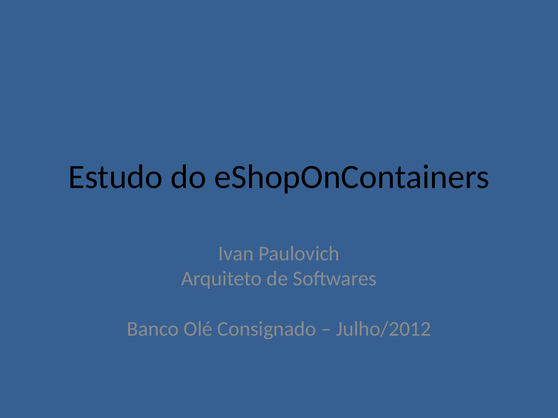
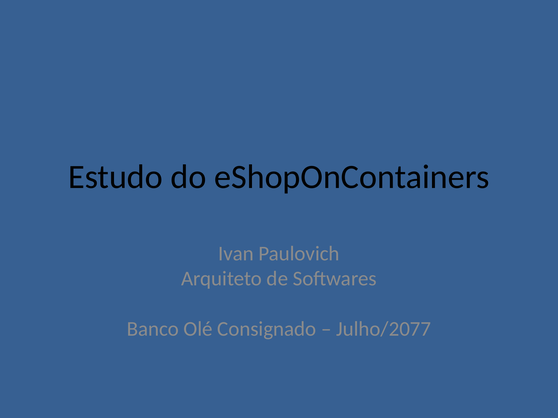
Julho/2012: Julho/2012 -> Julho/2077 (384, 329)
